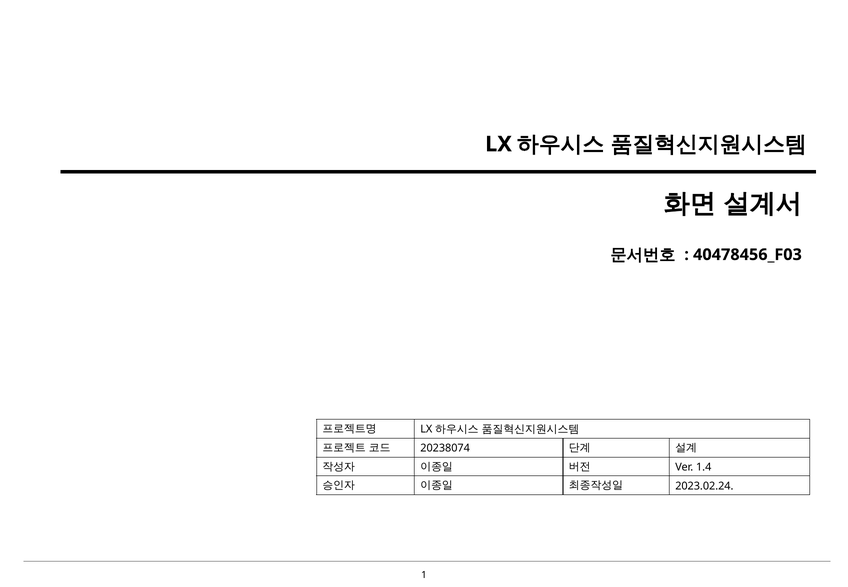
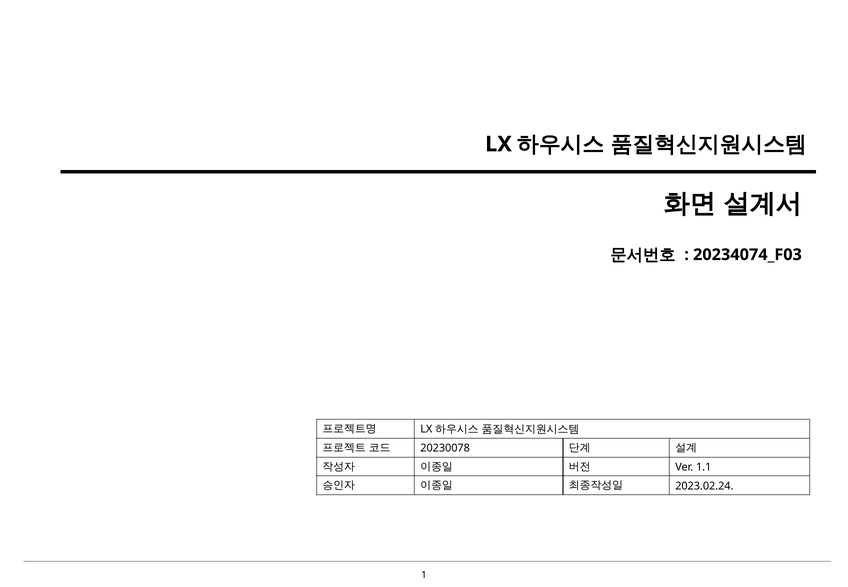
40478456_F03: 40478456_F03 -> 20234074_F03 (747, 255)
20238074: 20238074 -> 20230078 (445, 448)
1.4: 1.4 -> 1.1 (704, 467)
